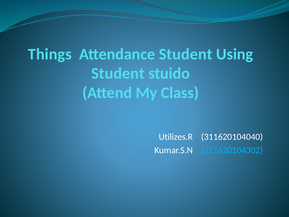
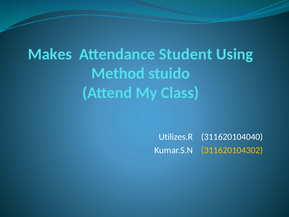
Things: Things -> Makes (50, 54)
Student: Student -> Method (118, 73)
311620104302 colour: light blue -> yellow (232, 150)
